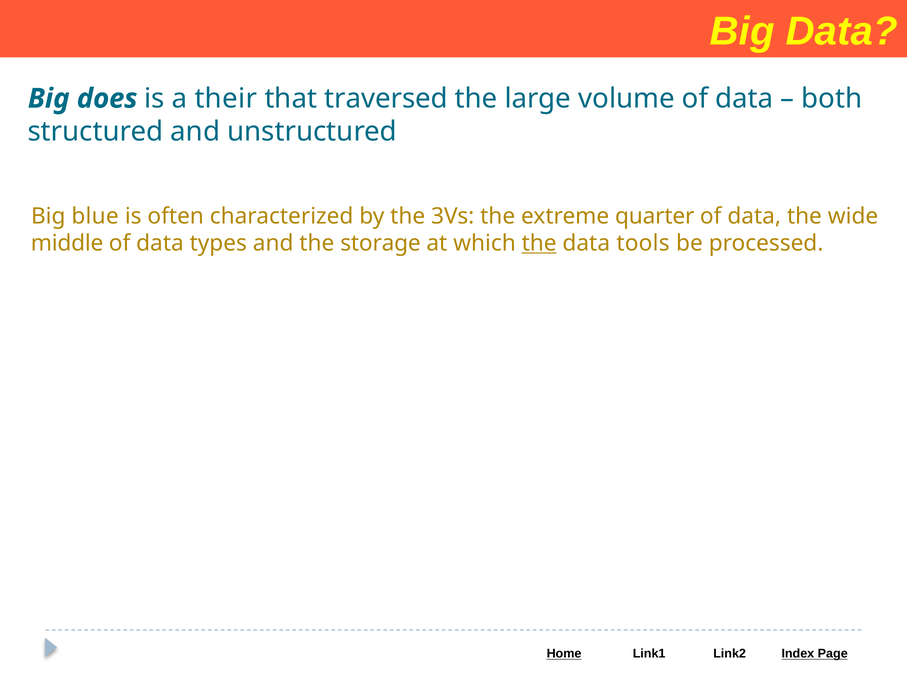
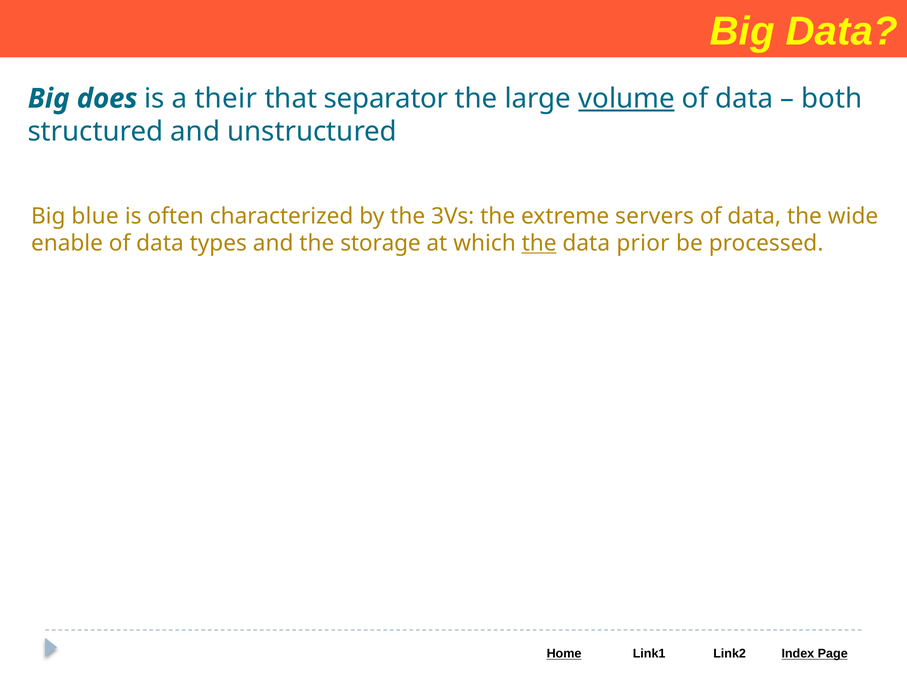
traversed: traversed -> separator (386, 99)
volume underline: none -> present (627, 99)
quarter: quarter -> servers (655, 216)
middle: middle -> enable (67, 243)
tools: tools -> prior (643, 243)
